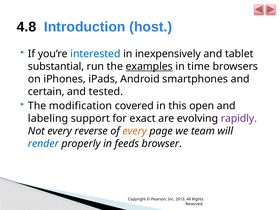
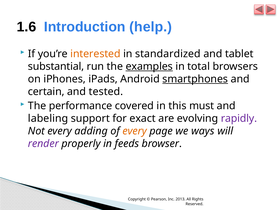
4.8: 4.8 -> 1.6 (26, 27)
host: host -> help (151, 27)
interested colour: blue -> orange (95, 54)
inexpensively: inexpensively -> standardized (168, 54)
time: time -> total (199, 66)
smartphones underline: none -> present (195, 79)
modification: modification -> performance (81, 106)
open: open -> must (202, 106)
reverse: reverse -> adding (91, 131)
team: team -> ways (203, 131)
render colour: blue -> purple (43, 144)
